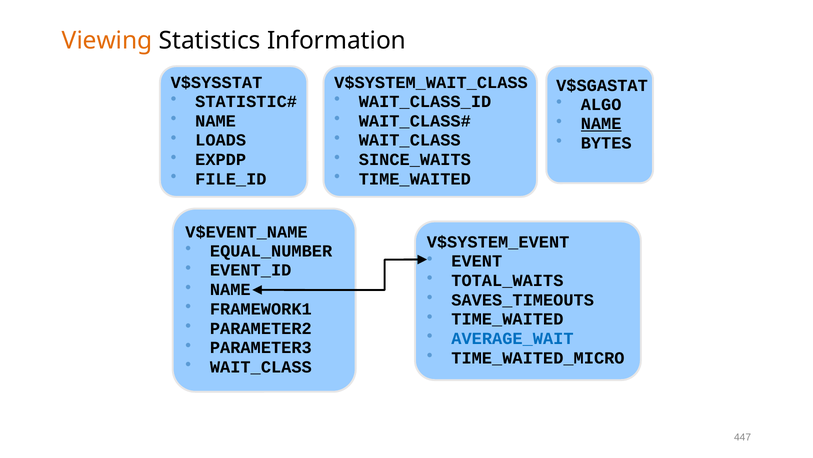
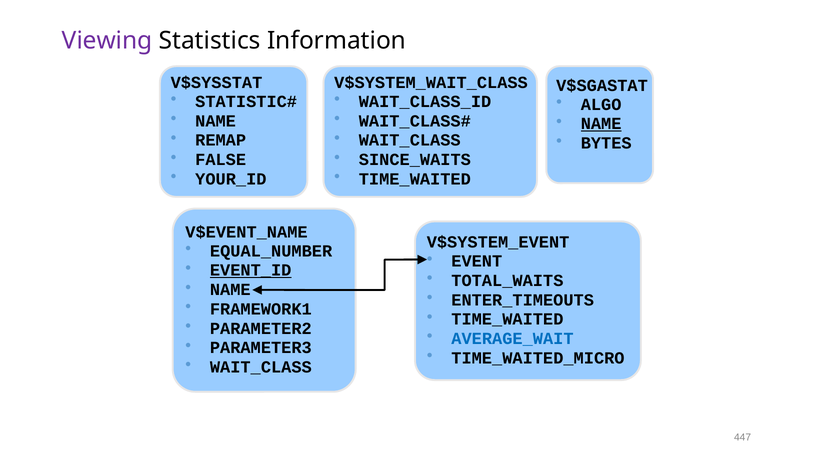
Viewing colour: orange -> purple (107, 40)
LOADS: LOADS -> REMAP (221, 140)
EXPDP: EXPDP -> FALSE (221, 160)
FILE_ID: FILE_ID -> YOUR_ID (231, 179)
EVENT_ID underline: none -> present (251, 270)
SAVES_TIMEOUTS: SAVES_TIMEOUTS -> ENTER_TIMEOUTS (523, 300)
